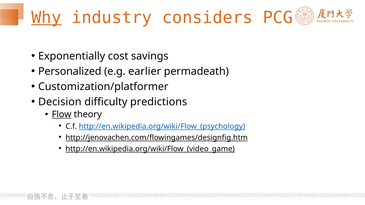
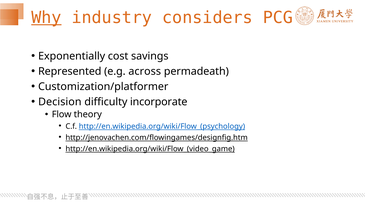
Personalized: Personalized -> Represented (70, 71)
earlier: earlier -> across (145, 71)
predictions: predictions -> incorporate (159, 102)
Flow underline: present -> none (62, 115)
